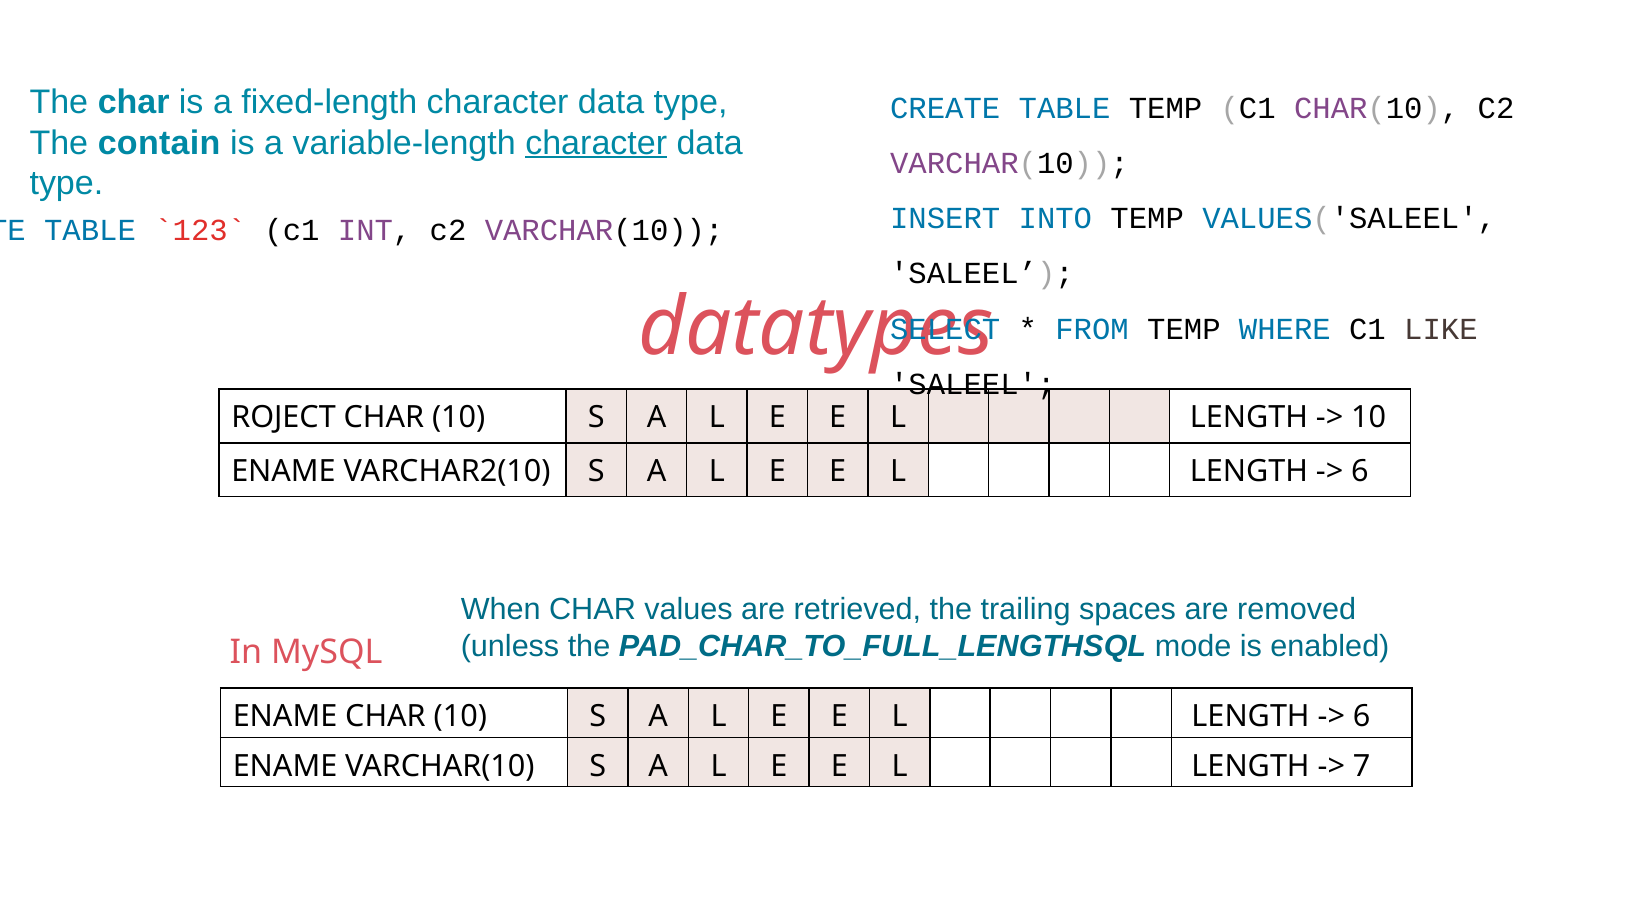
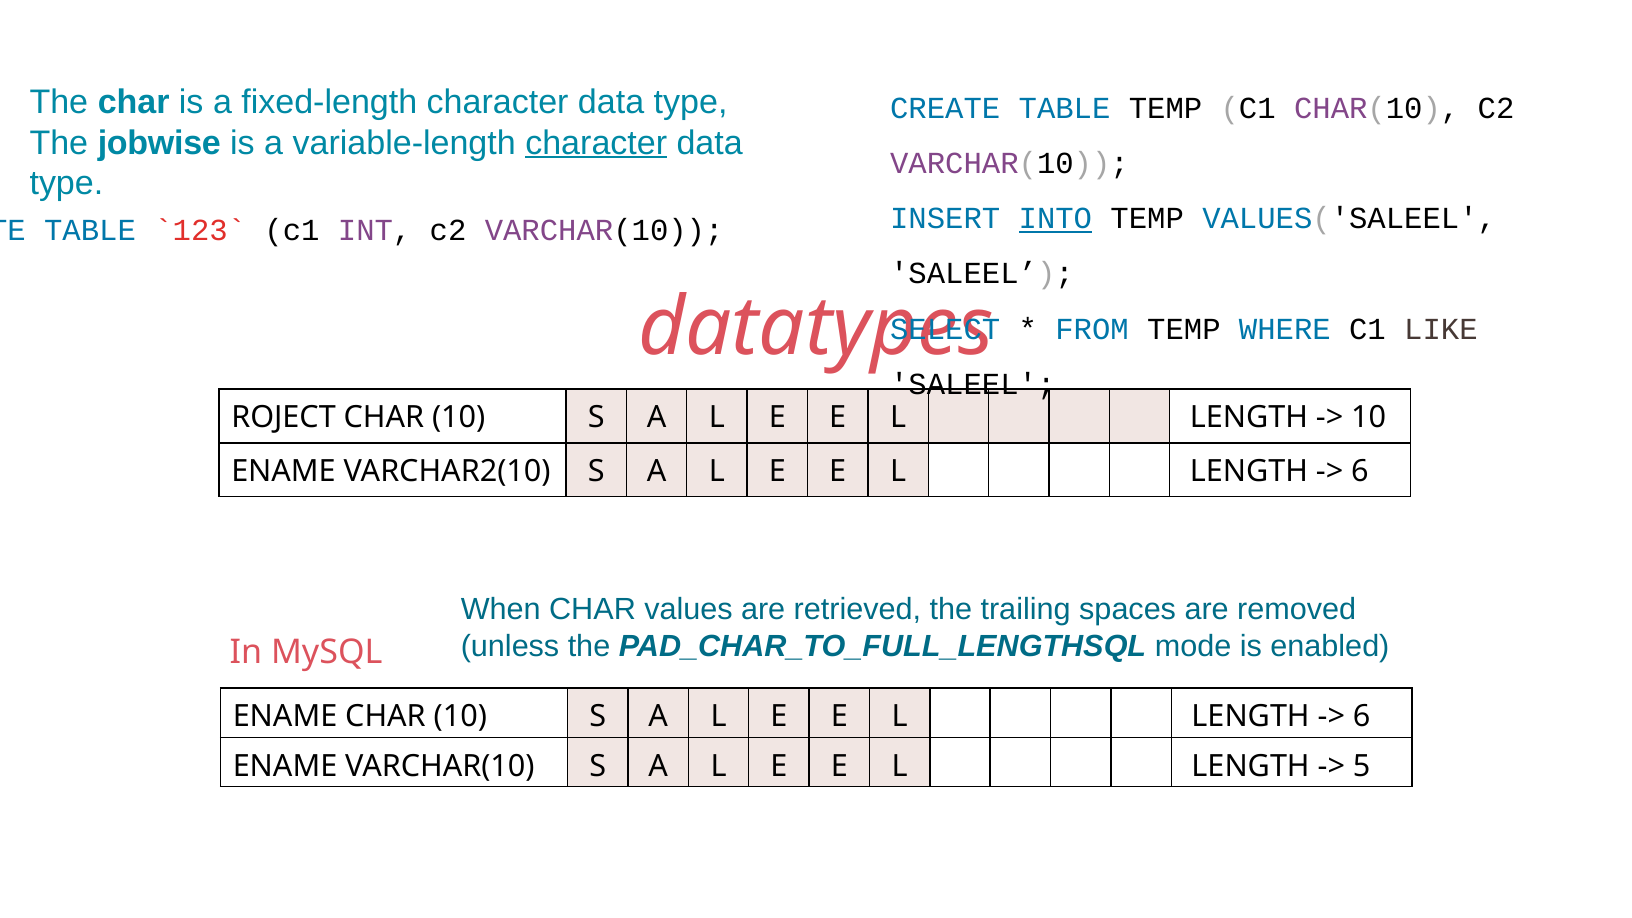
contain: contain -> jobwise (159, 143)
INTO underline: none -> present (1055, 219)
7: 7 -> 5 (1362, 766)
